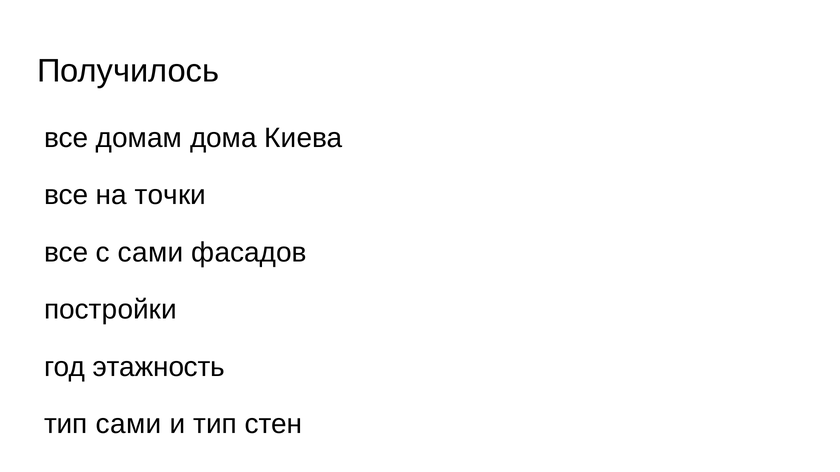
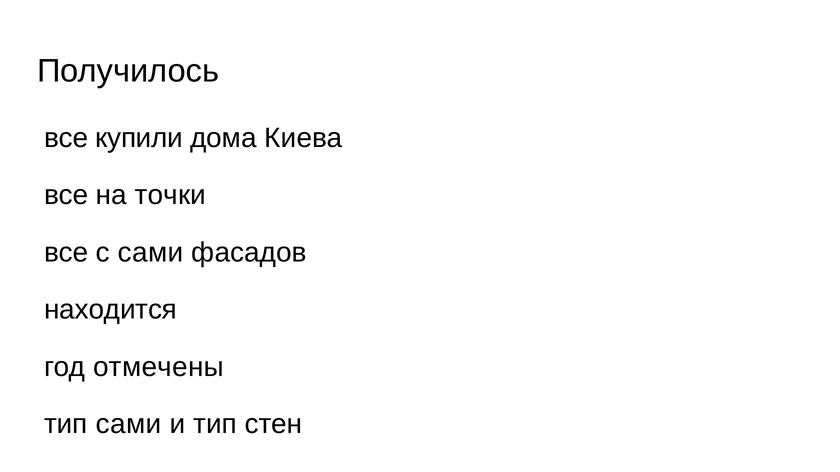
домам: домам -> купили (139, 138)
постройки: постройки -> находится (111, 310)
этажность: этажность -> отмечены (159, 367)
